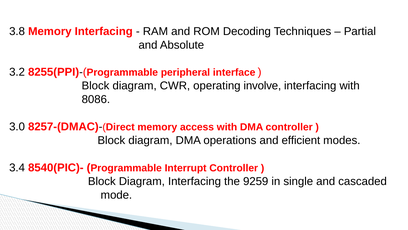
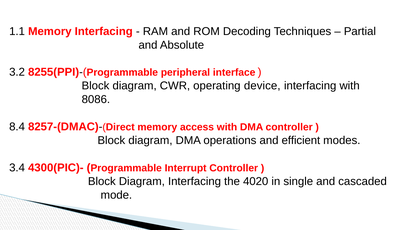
3.8: 3.8 -> 1.1 (17, 31)
involve: involve -> device (262, 86)
3.0: 3.0 -> 8.4 (17, 127)
8540(PIC)-: 8540(PIC)- -> 4300(PIC)- (56, 167)
9259: 9259 -> 4020 (256, 181)
